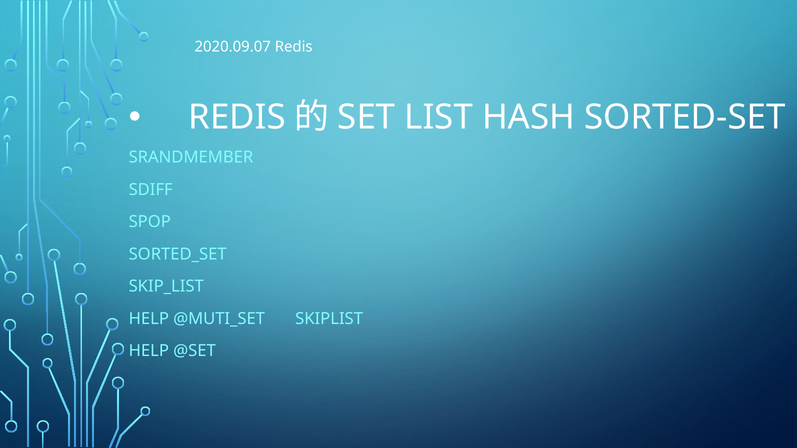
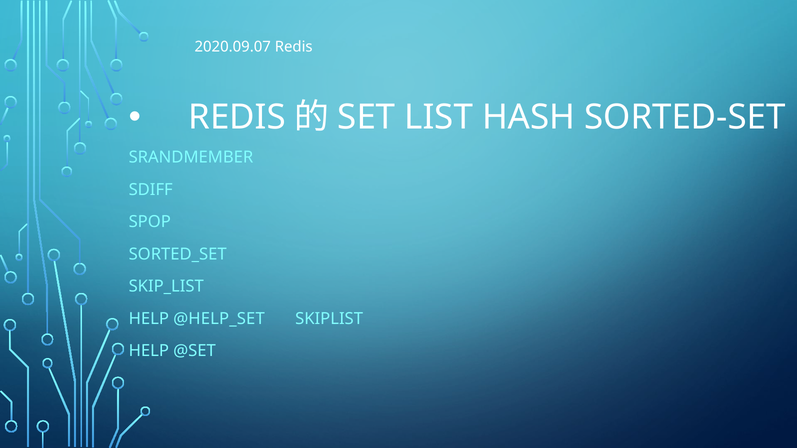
@MUTI_SET: @MUTI_SET -> @HELP_SET (219, 319)
